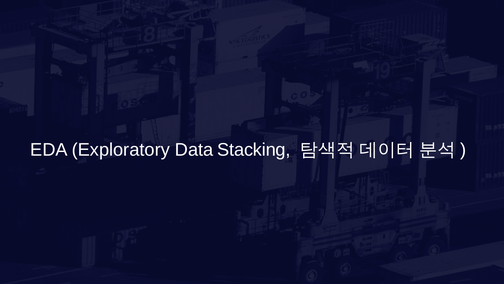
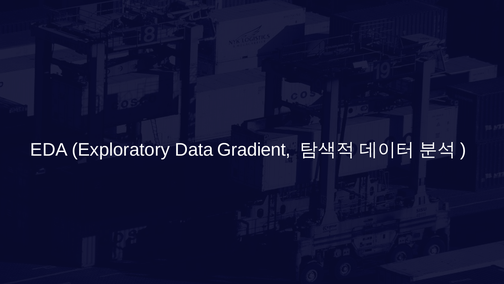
Stacking: Stacking -> Gradient (254, 149)
